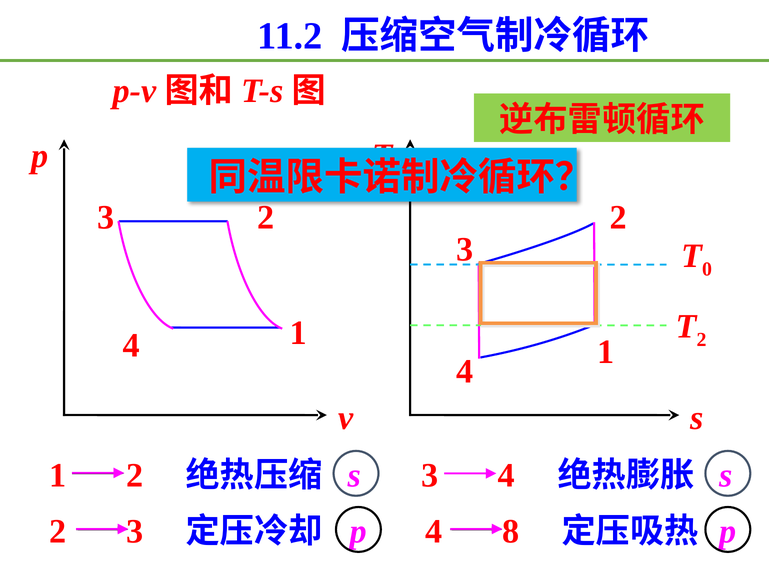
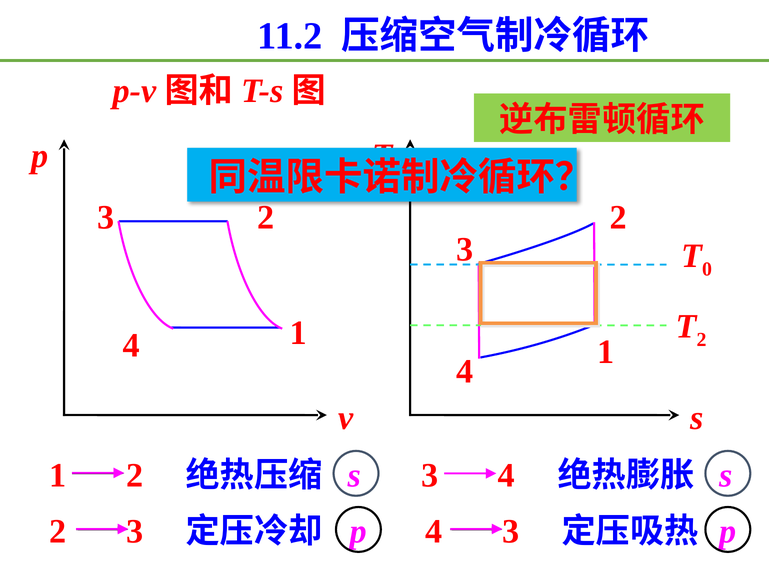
4 8: 8 -> 3 (511, 531)
